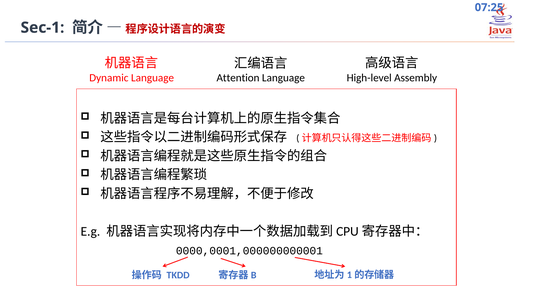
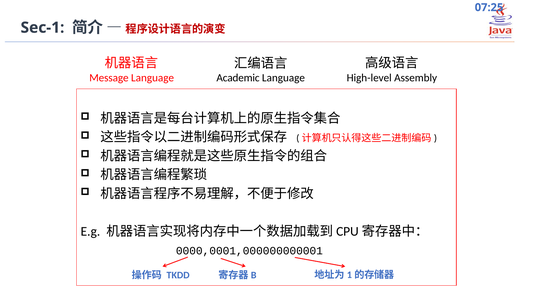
Dynamic: Dynamic -> Message (109, 78)
Attention: Attention -> Academic (238, 78)
